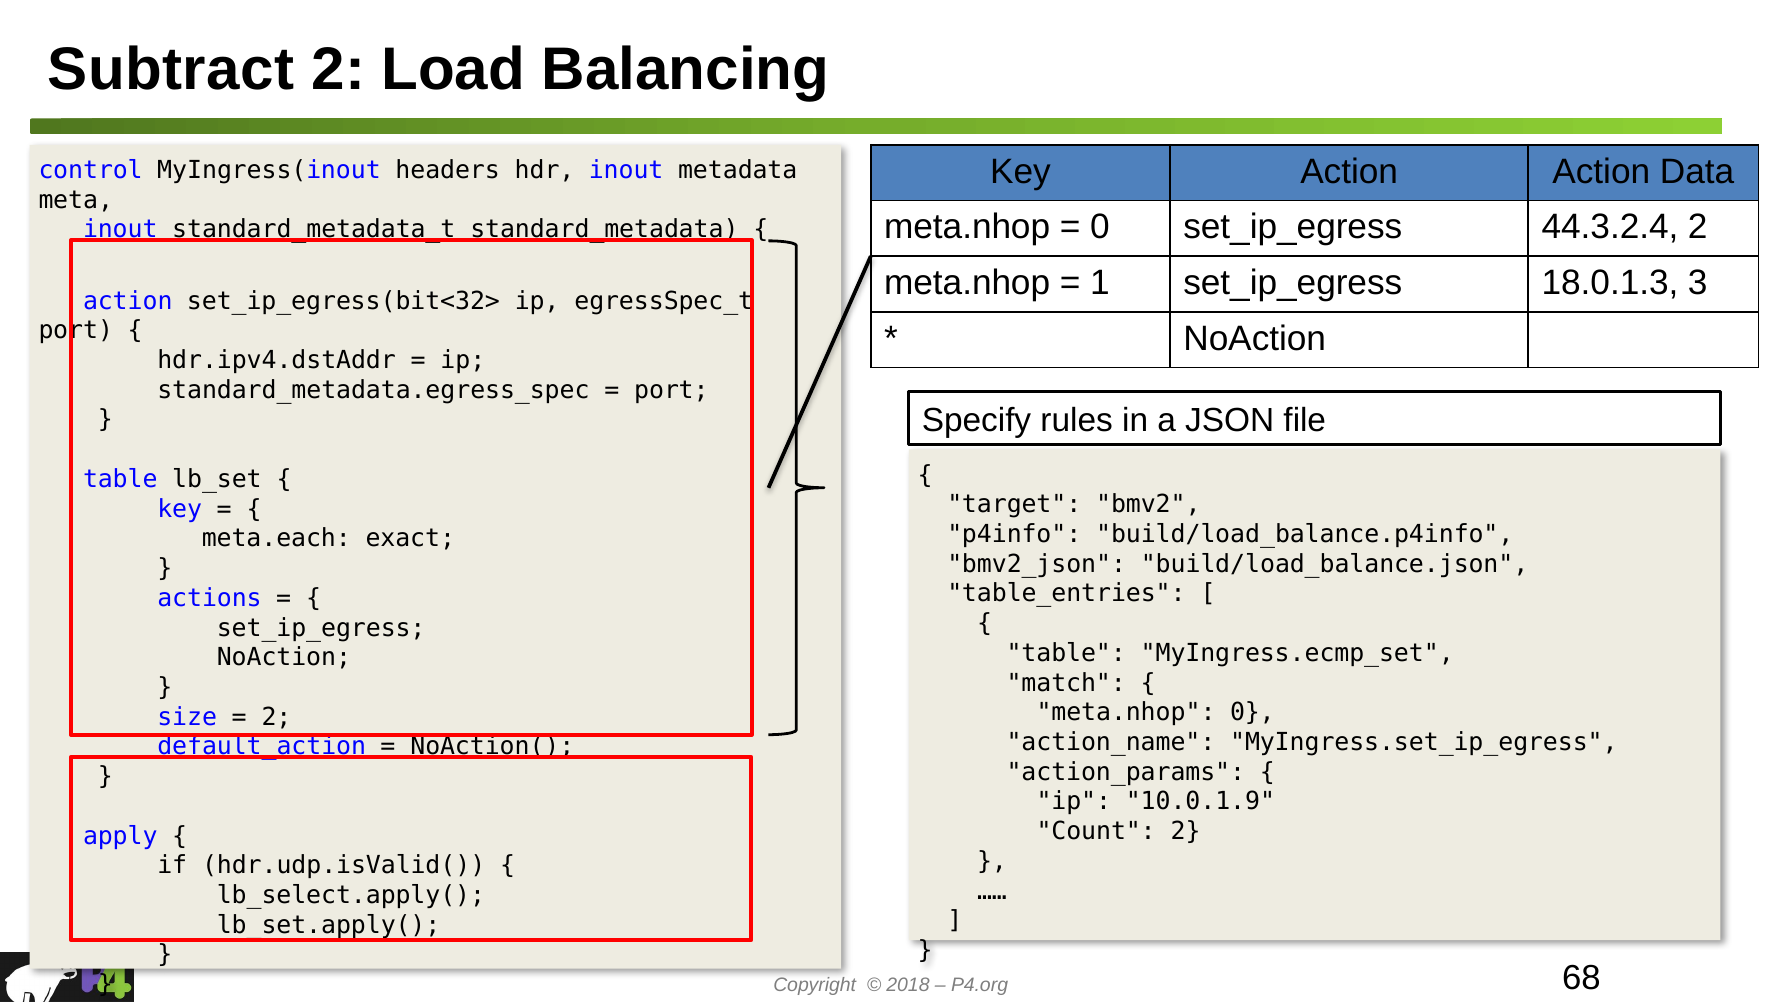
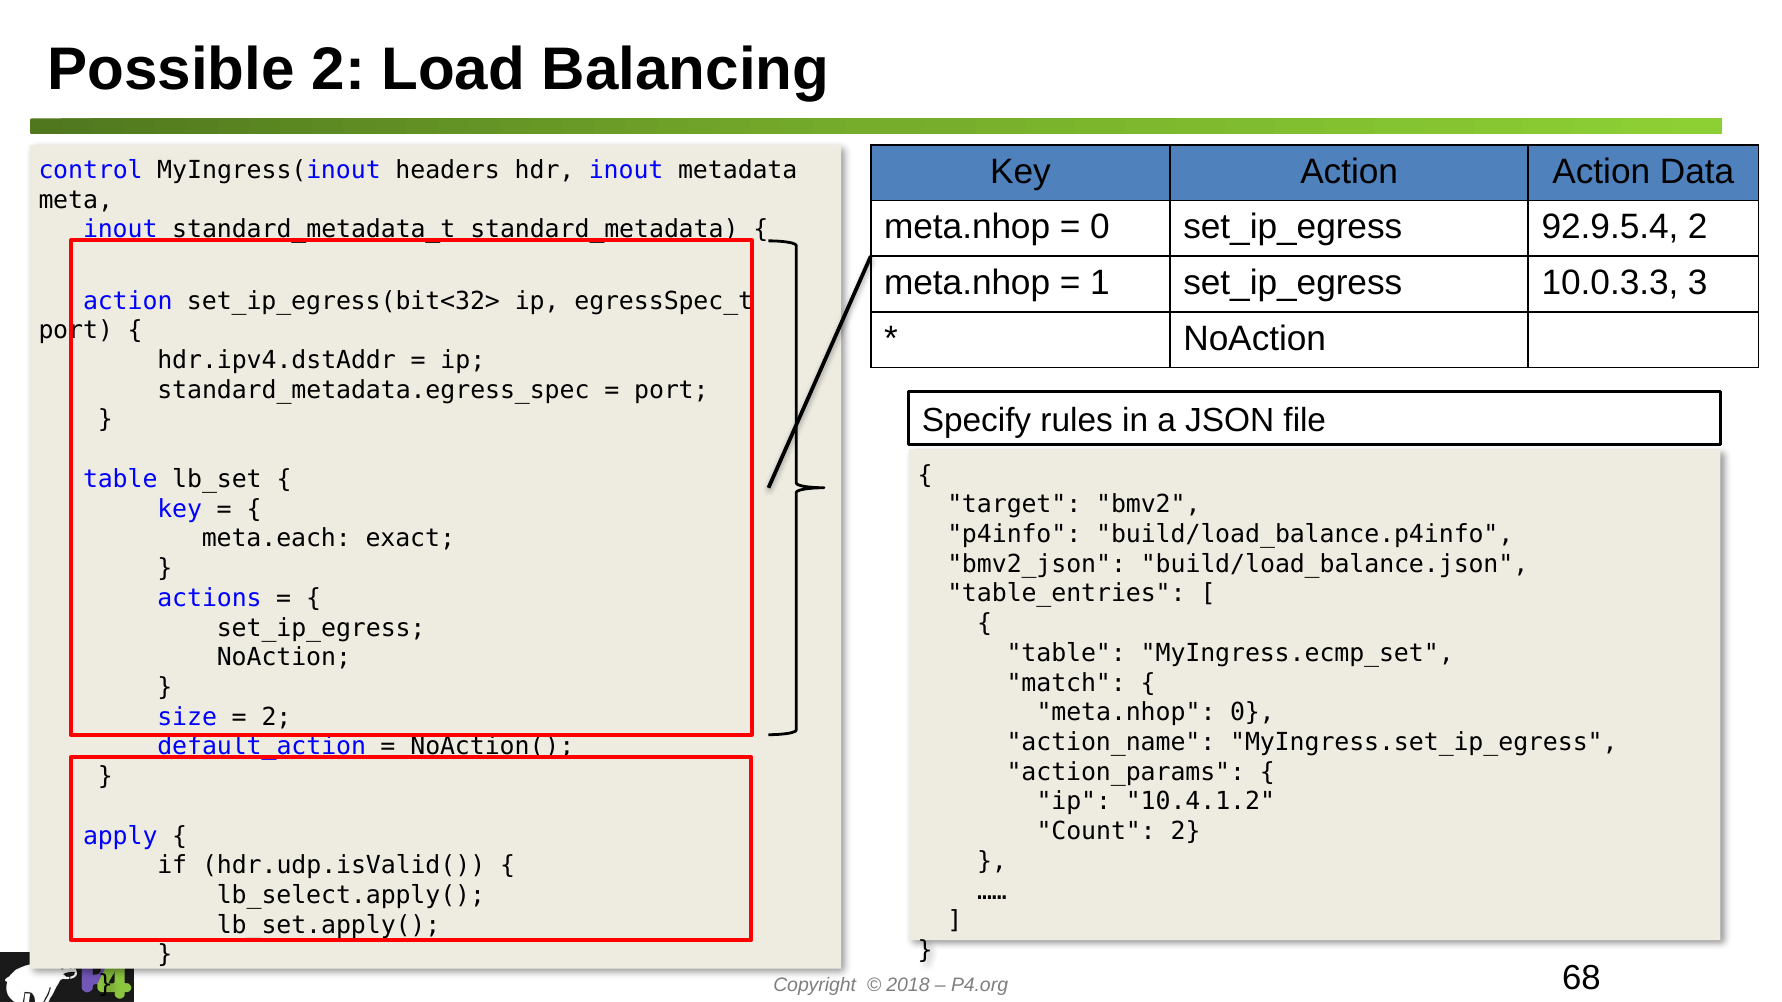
Subtract: Subtract -> Possible (171, 70)
44.3.2.4: 44.3.2.4 -> 92.9.5.4 (1610, 227)
18.0.1.3: 18.0.1.3 -> 10.0.3.3 (1610, 283)
10.0.1.9: 10.0.1.9 -> 10.4.1.2 (1200, 802)
